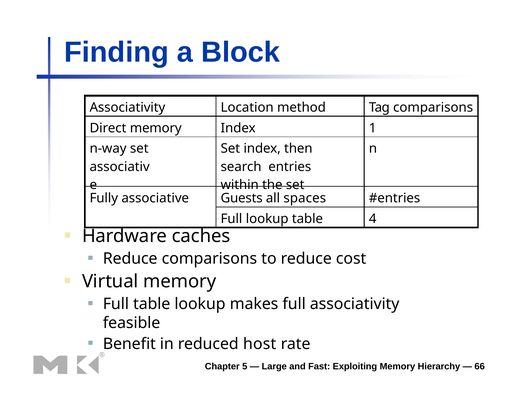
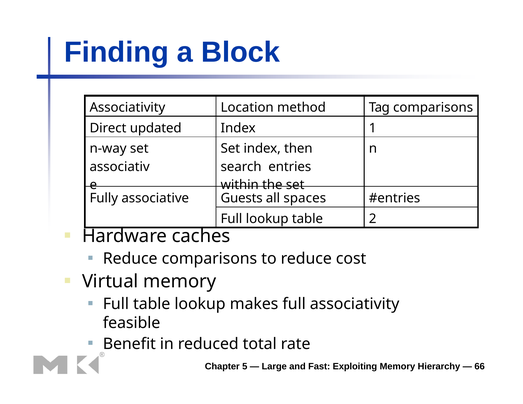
Direct memory: memory -> updated (156, 128)
4: 4 -> 2 (373, 219)
host: host -> total (260, 344)
